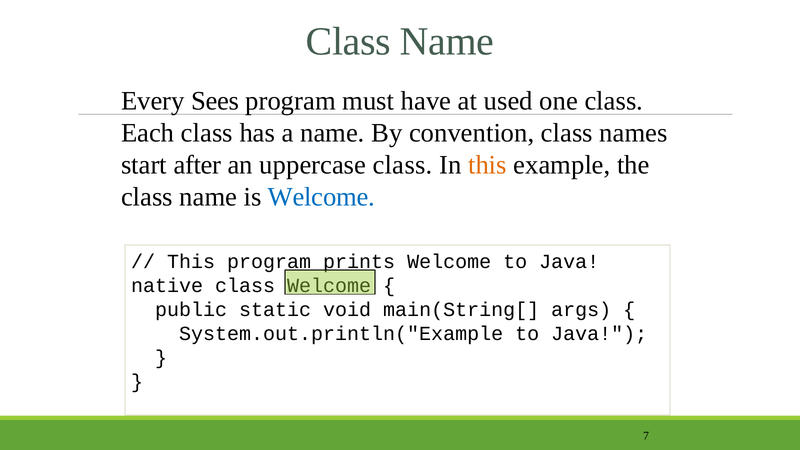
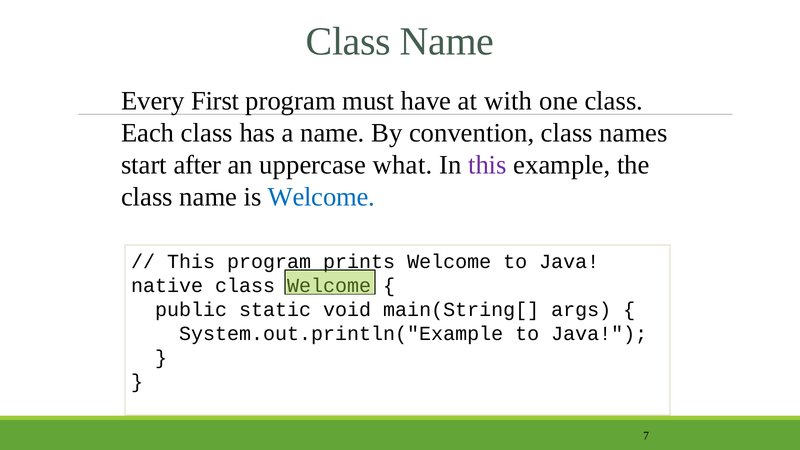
Sees: Sees -> First (215, 101)
used: used -> with (508, 101)
uppercase class: class -> what (403, 165)
this colour: orange -> purple (487, 165)
